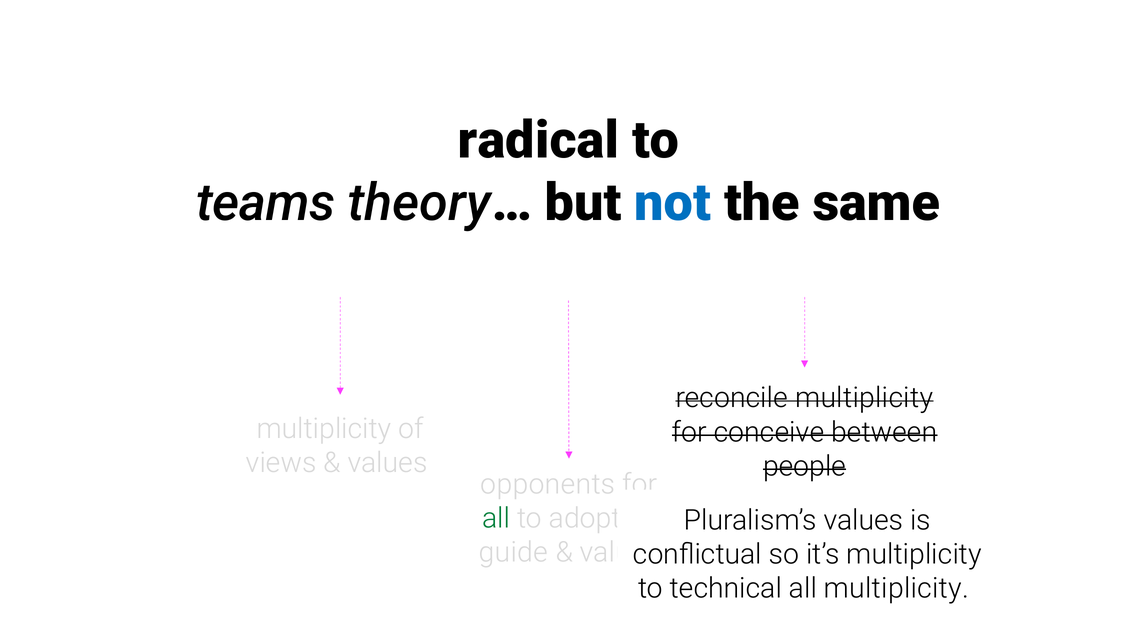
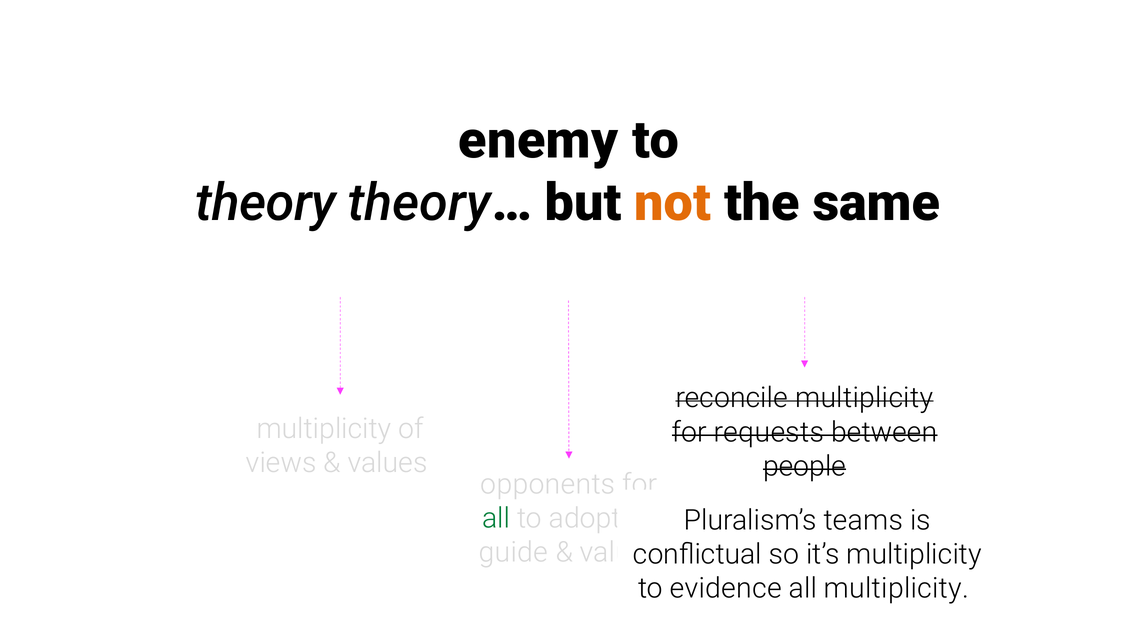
radical: radical -> enemy (538, 141)
teams: teams -> theory (266, 203)
not colour: blue -> orange (673, 203)
conceive: conceive -> requests (769, 433)
Pluralism’s values: values -> teams (863, 521)
technical: technical -> evidence (726, 589)
